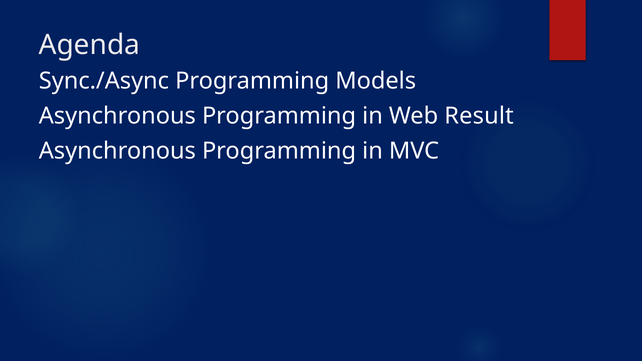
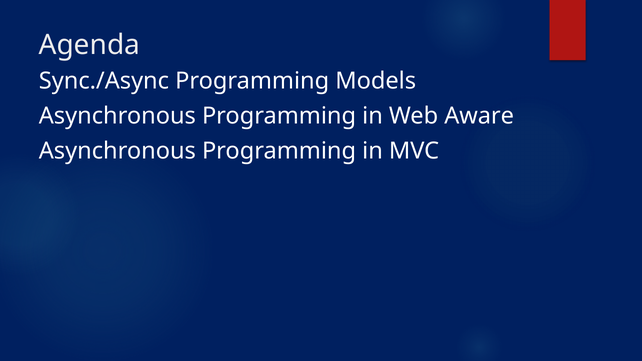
Result: Result -> Aware (479, 116)
